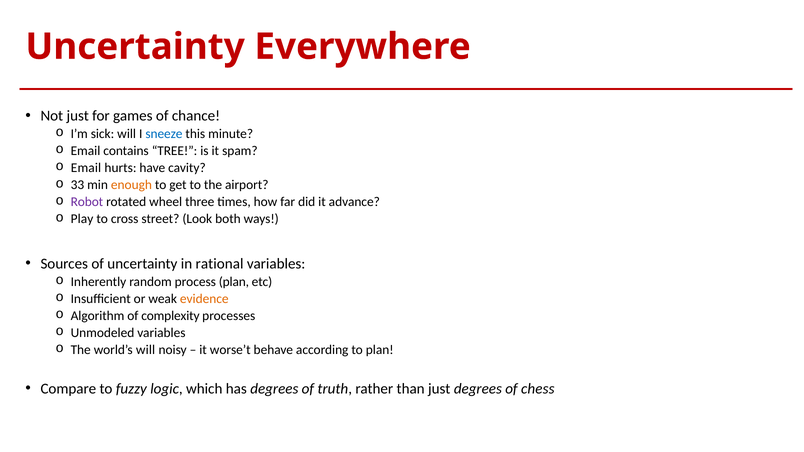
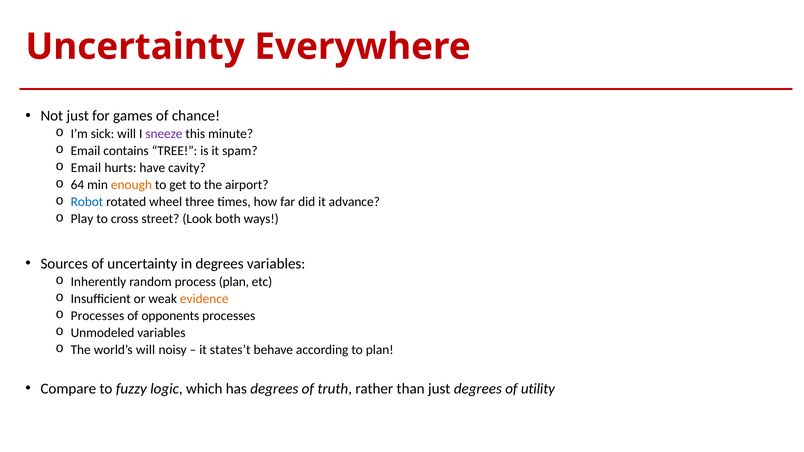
sneeze colour: blue -> purple (164, 134)
33: 33 -> 64 (77, 185)
Robot colour: purple -> blue (87, 202)
in rational: rational -> degrees (220, 264)
Algorithm: Algorithm -> Processes (97, 316)
complexity: complexity -> opponents (170, 316)
worse’t: worse’t -> states’t (230, 350)
chess: chess -> utility (538, 389)
